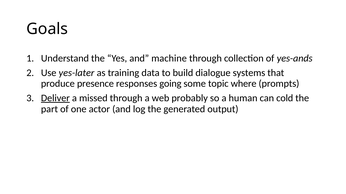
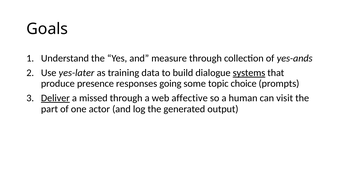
machine: machine -> measure (169, 58)
systems underline: none -> present (249, 73)
where: where -> choice (244, 84)
probably: probably -> affective (190, 98)
cold: cold -> visit (285, 98)
